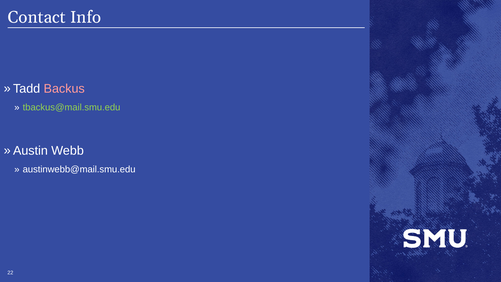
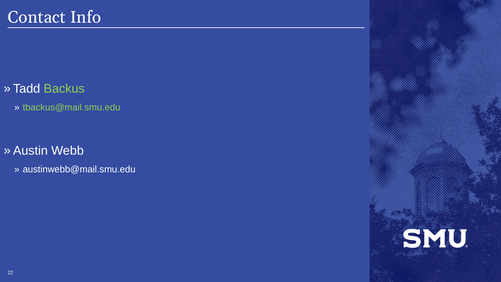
Backus colour: pink -> light green (64, 89)
